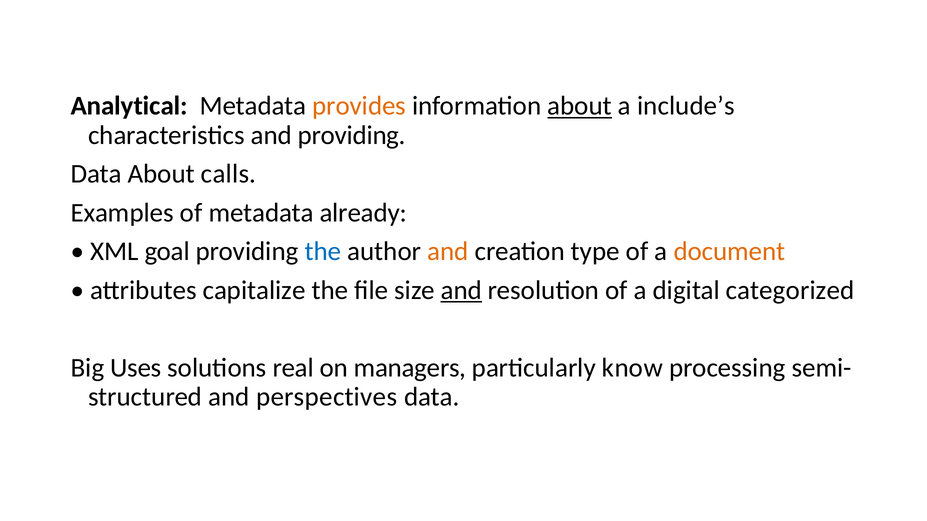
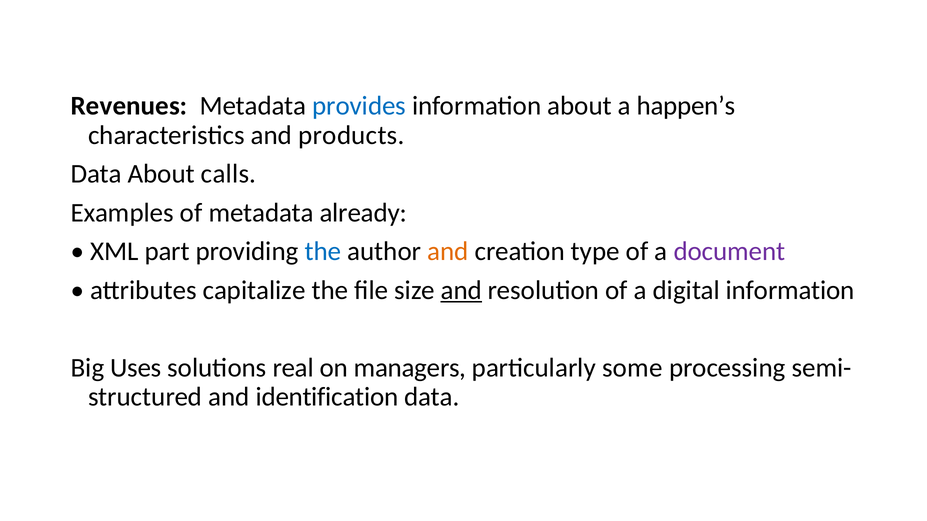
Analytical: Analytical -> Revenues (129, 106)
provides colour: orange -> blue (359, 106)
about underline: present -> none (580, 106)
include’s: include’s -> happen’s (686, 106)
and providing: providing -> products (351, 135)
goal: goal -> part (167, 252)
document colour: orange -> purple (729, 252)
digital categorized: categorized -> information (790, 291)
know: know -> some (632, 368)
perspectives: perspectives -> identification (327, 397)
